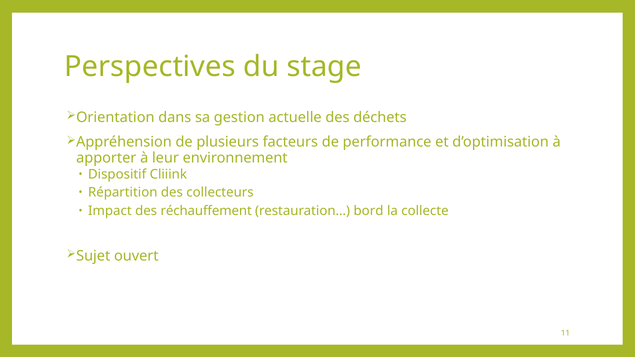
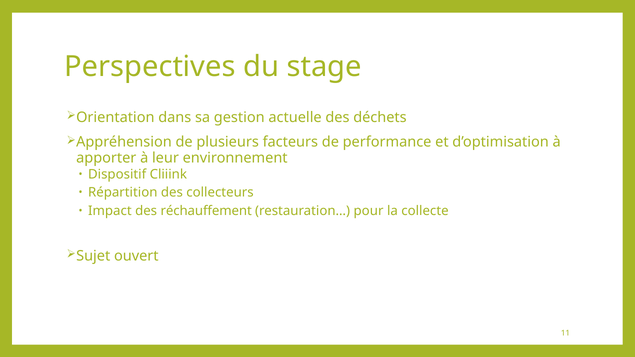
bord: bord -> pour (369, 211)
